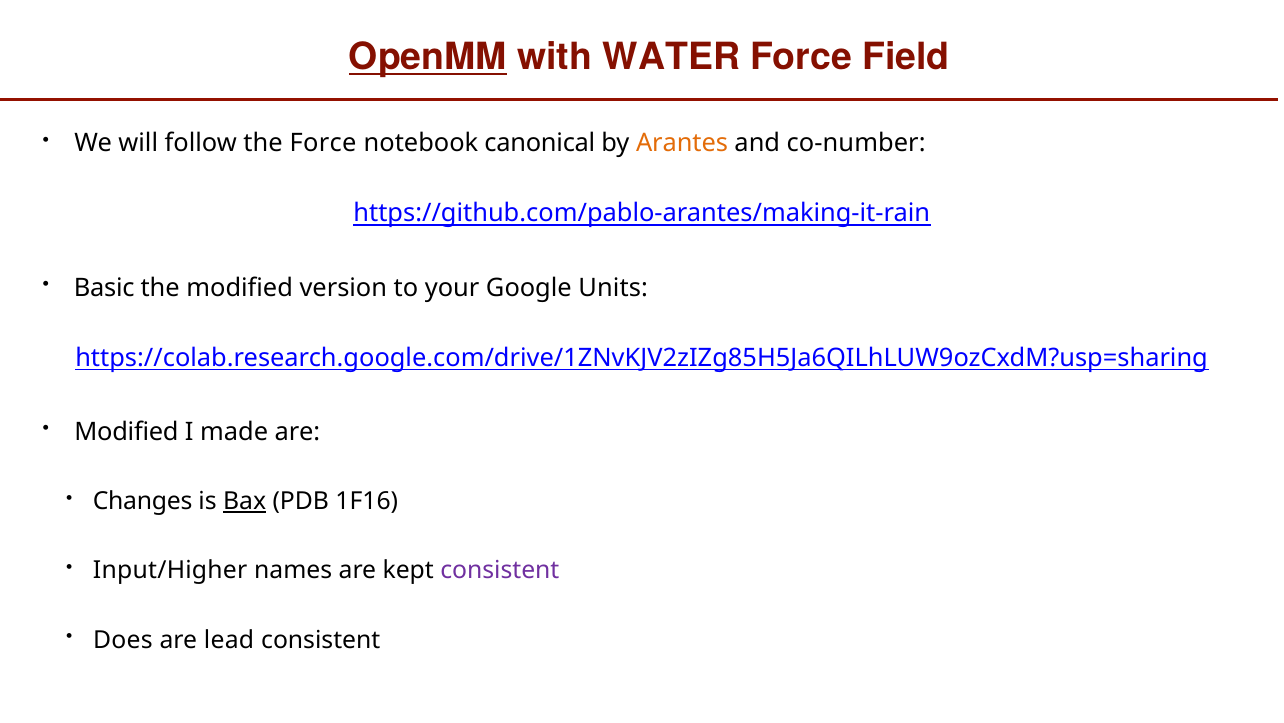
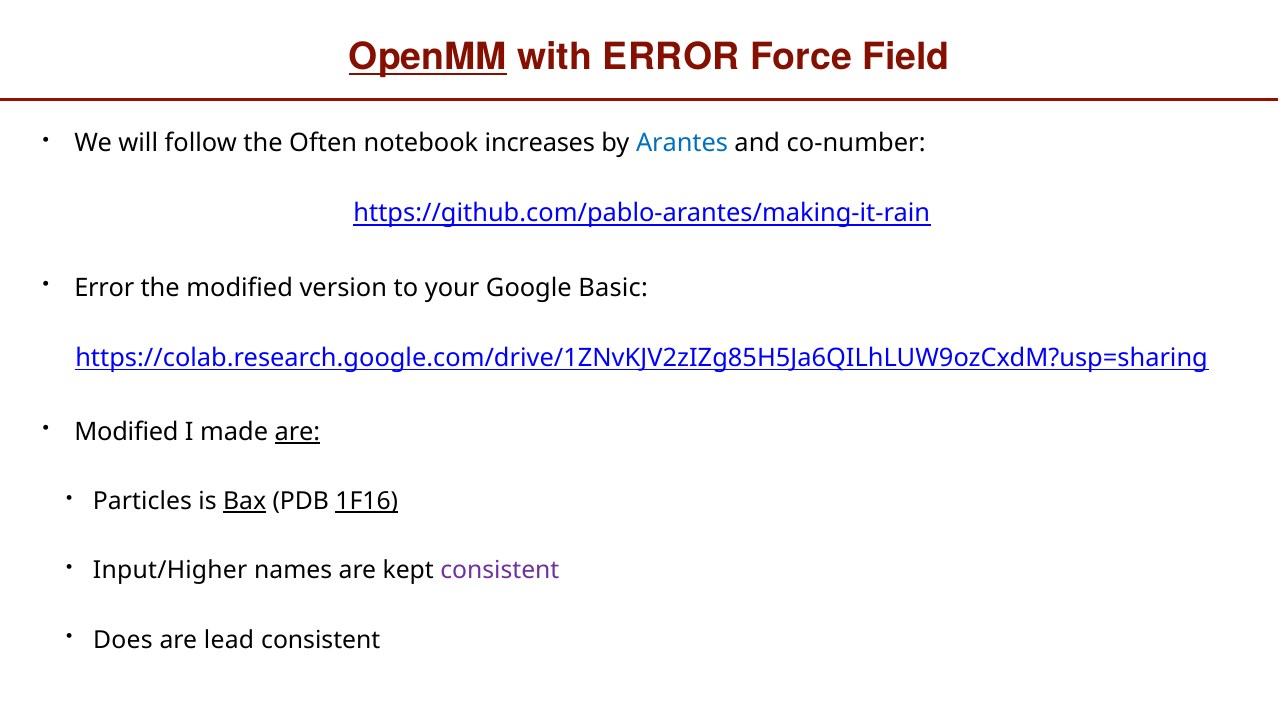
with WATER: WATER -> ERROR (671, 58)
the Force: Force -> Often (323, 143)
canonical: canonical -> increases (540, 143)
Arantes colour: orange -> blue (682, 143)
Basic: Basic -> Error (104, 287)
Units: Units -> Basic (613, 287)
are underline: none -> present (297, 431)
Changes: Changes -> Particles (142, 501)
1F16 underline: none -> present (367, 501)
